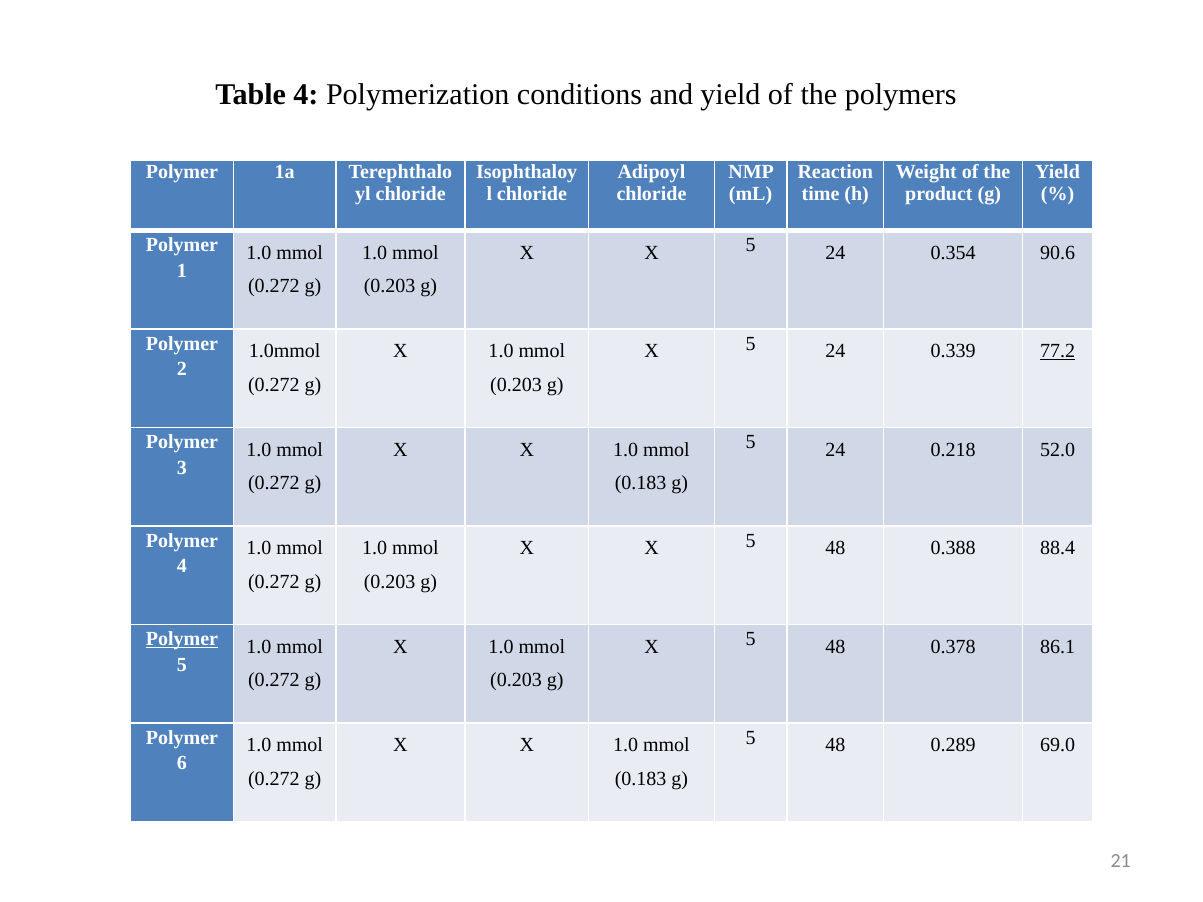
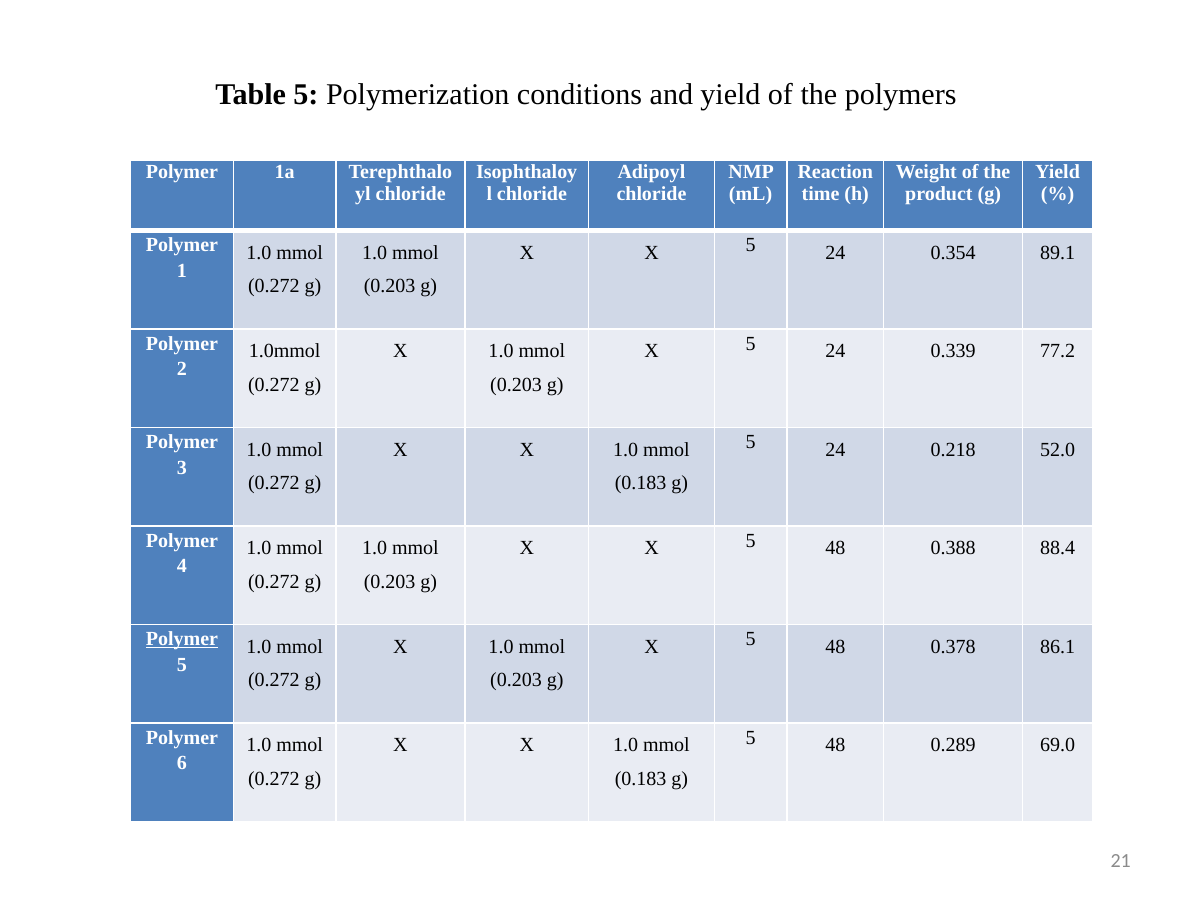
Table 4: 4 -> 5 (306, 95)
90.6: 90.6 -> 89.1 (1058, 253)
77.2 underline: present -> none (1058, 351)
